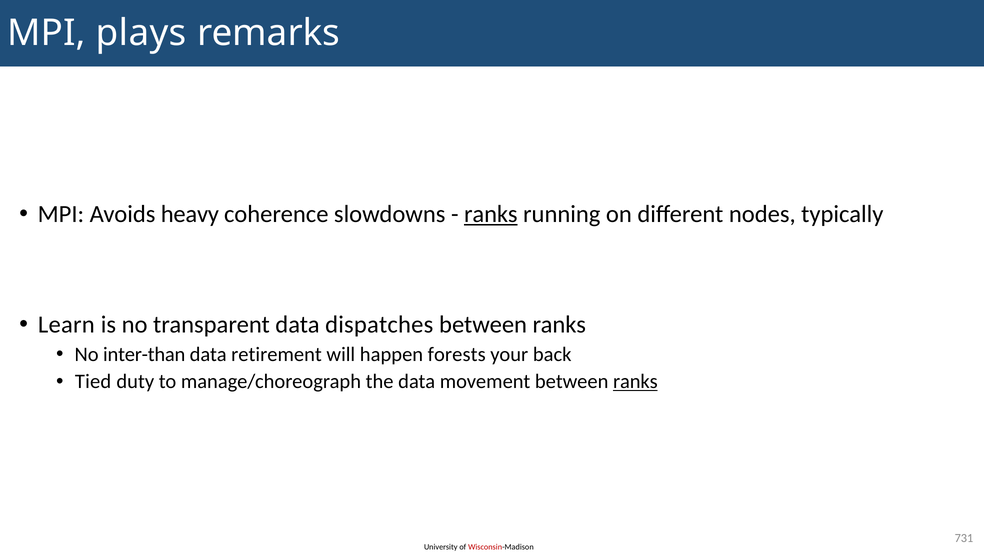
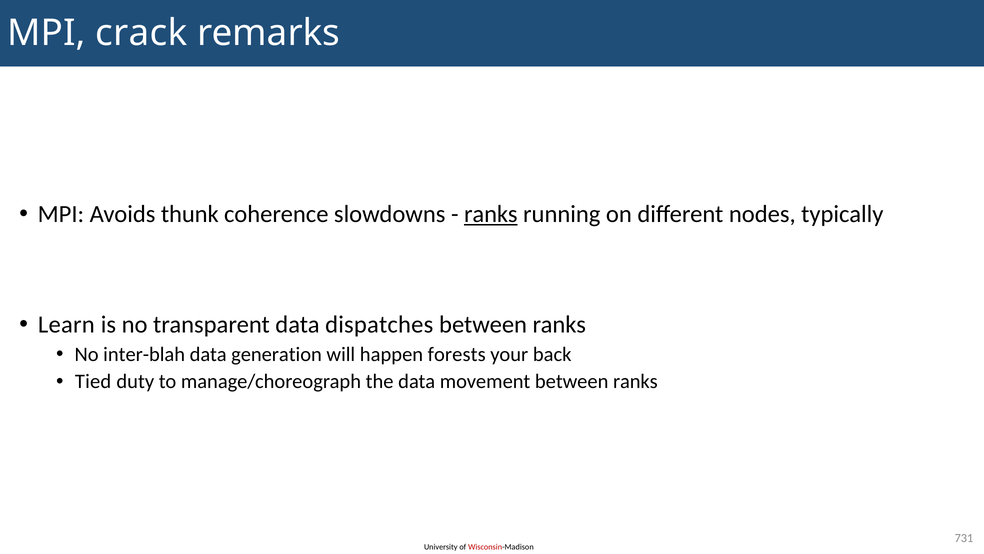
plays: plays -> crack (141, 33)
heavy: heavy -> thunk (190, 214)
inter-than: inter-than -> inter-blah (144, 354)
retirement: retirement -> generation (277, 354)
ranks underline: present -> none (635, 381)
